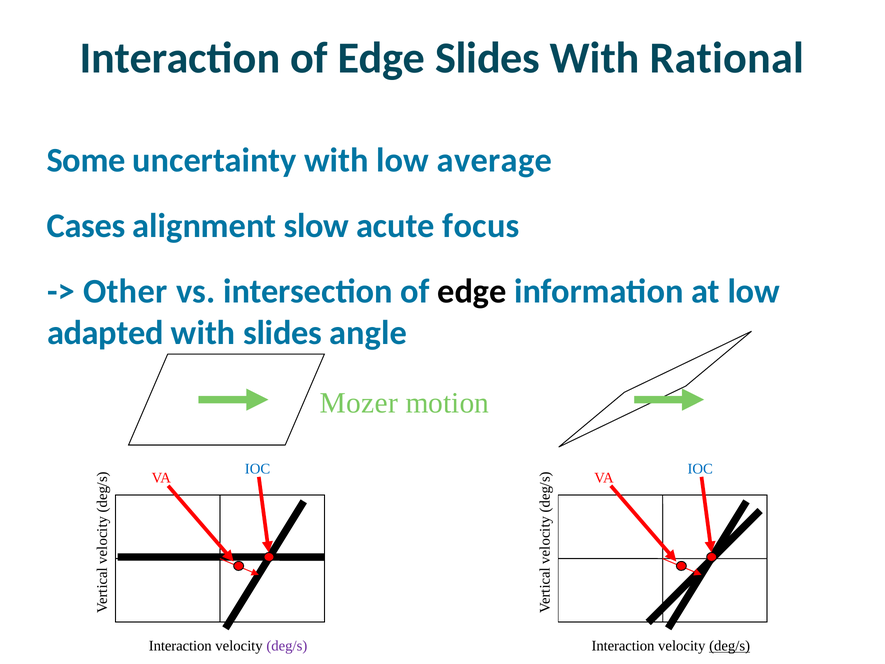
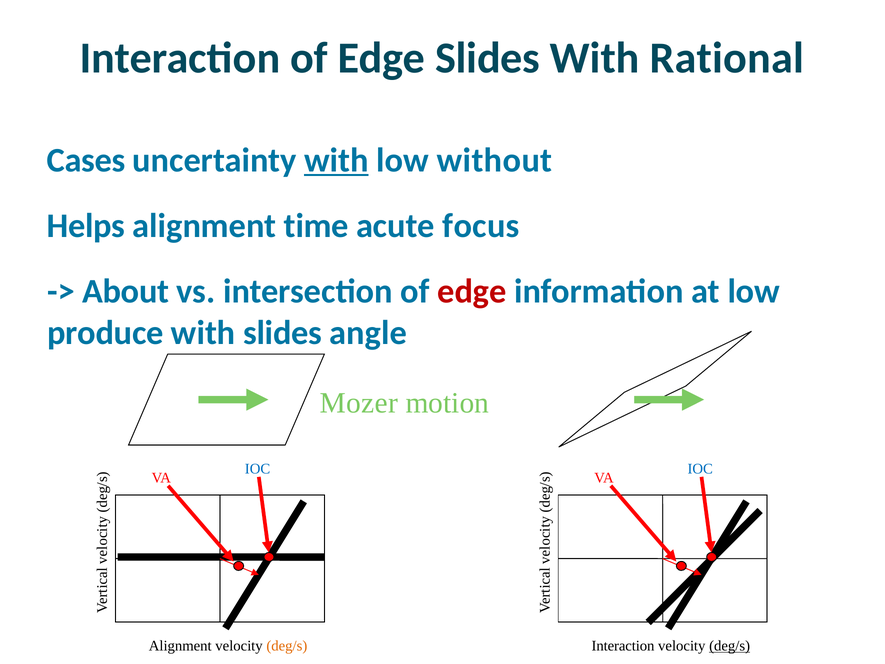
Some: Some -> Cases (86, 160)
with underline: none -> present (336, 160)
average: average -> without (495, 160)
Cases: Cases -> Helps (86, 226)
slow: slow -> time (316, 226)
Other: Other -> About (126, 291)
edge colour: black -> red (472, 291)
adapted: adapted -> produce (105, 333)
Interaction: Interaction -> Alignment (180, 646)
deg/s colour: purple -> orange (287, 646)
